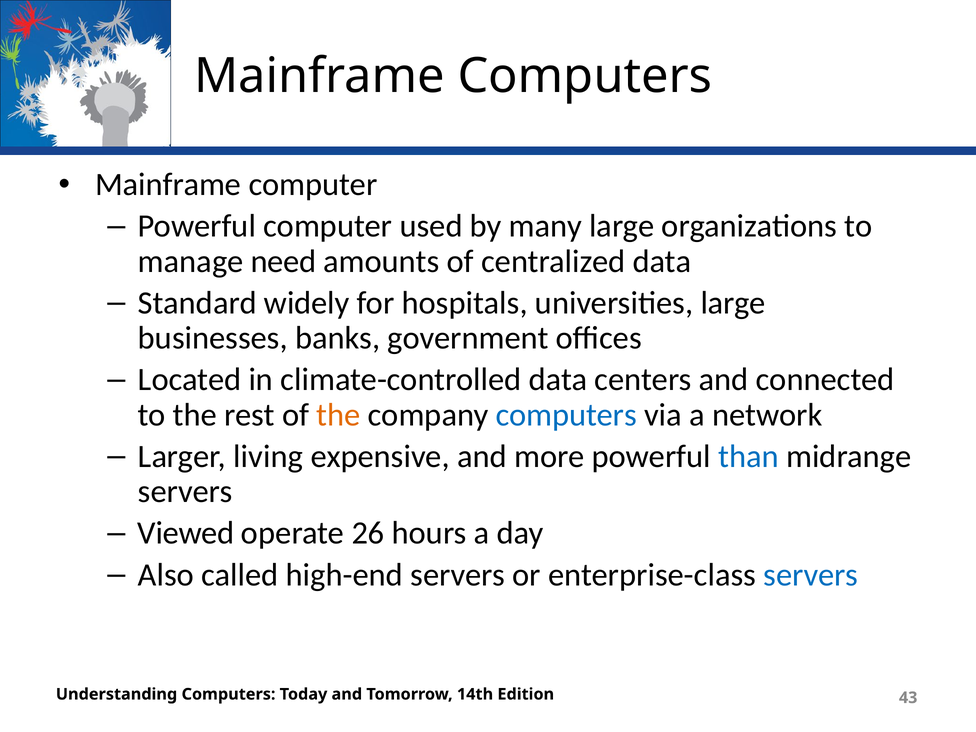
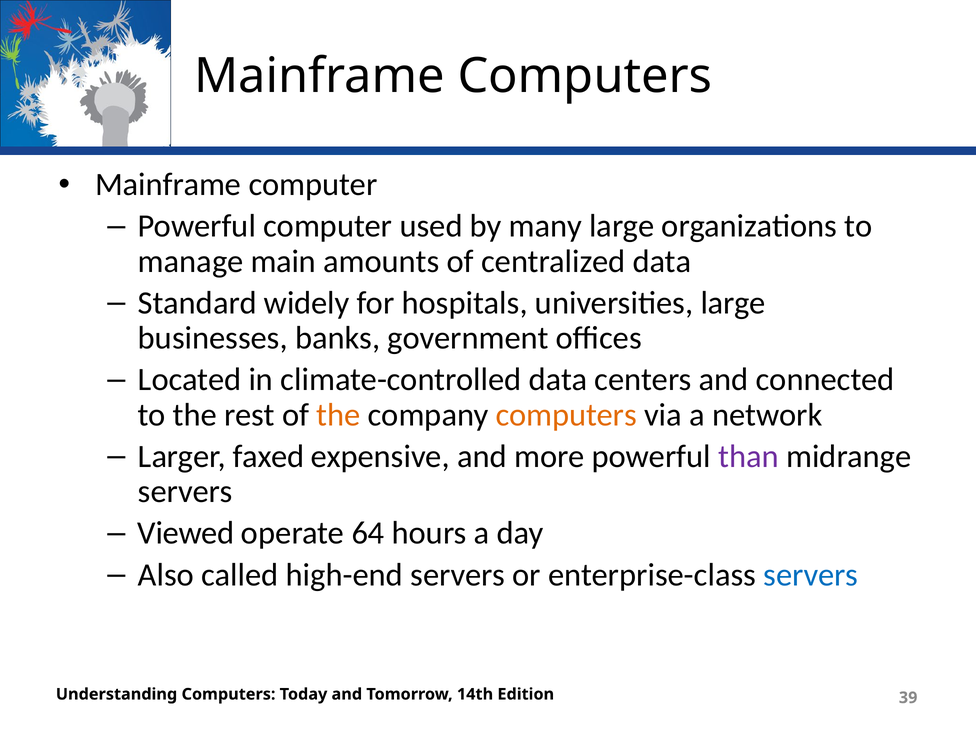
need: need -> main (283, 261)
computers colour: blue -> orange (566, 415)
living: living -> faxed (268, 456)
than colour: blue -> purple (749, 456)
26: 26 -> 64 (368, 533)
43: 43 -> 39 (908, 698)
